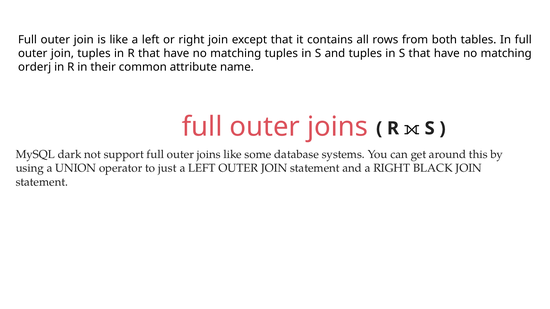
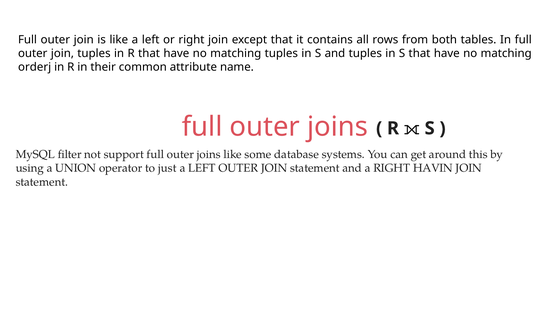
dark: dark -> filter (70, 155)
BLACK: BLACK -> HAVIN (433, 168)
